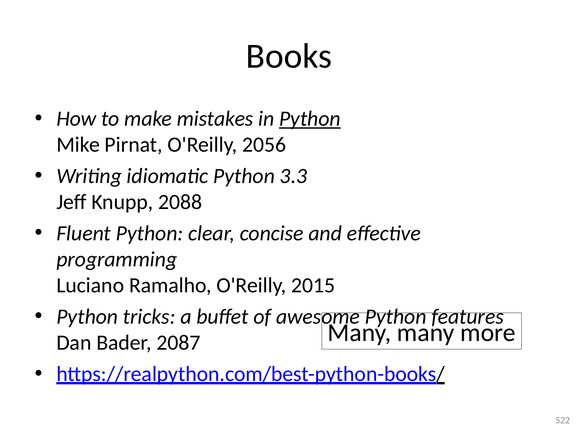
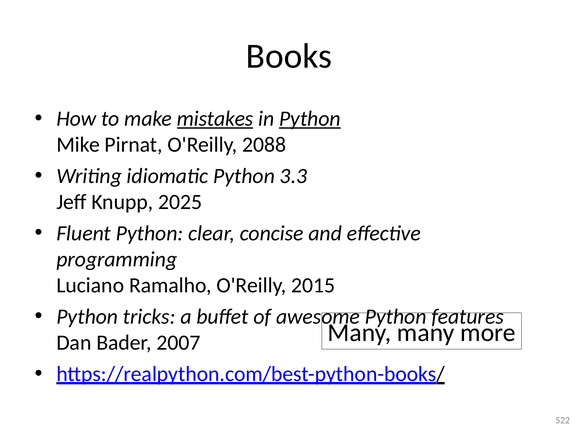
mistakes underline: none -> present (215, 119)
2056: 2056 -> 2088 (264, 145)
2088: 2088 -> 2025 (180, 202)
2087: 2087 -> 2007 (179, 342)
